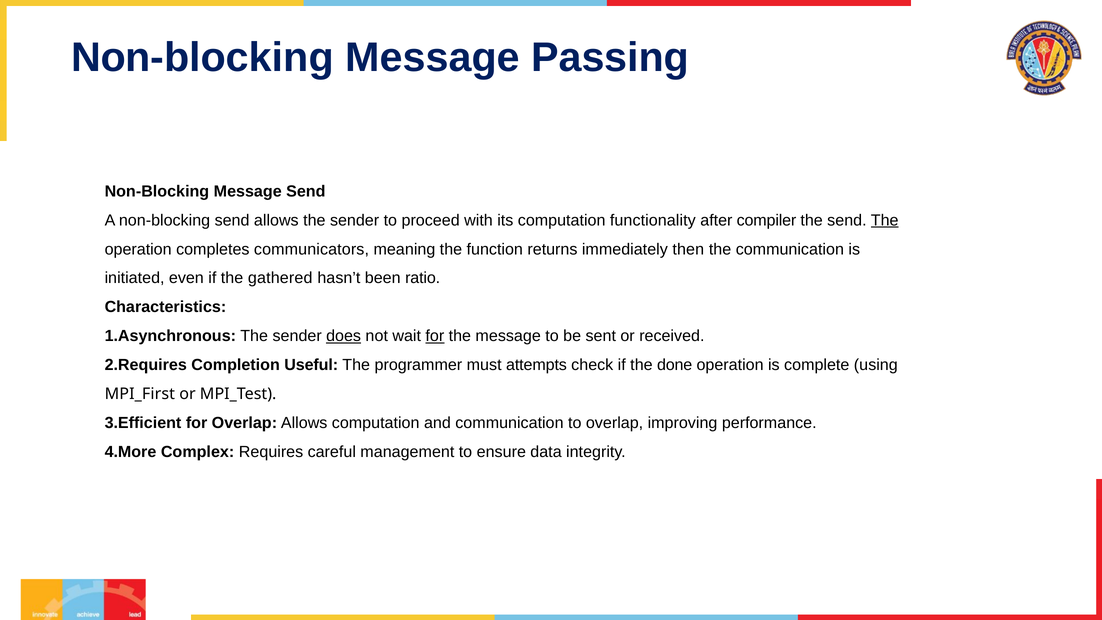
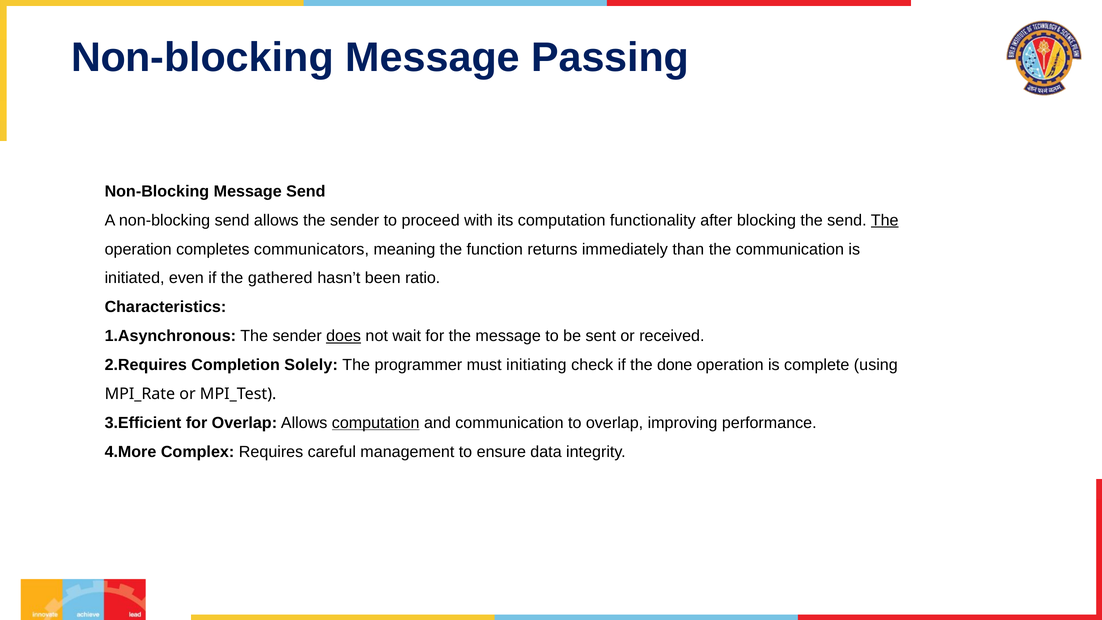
compiler: compiler -> blocking (766, 220)
then: then -> than (688, 249)
for underline: present -> none (435, 336)
Useful: Useful -> Solely (311, 365)
attempts: attempts -> initiating (536, 365)
MPI_First: MPI_First -> MPI_Rate (140, 394)
computation underline: none -> present (376, 423)
